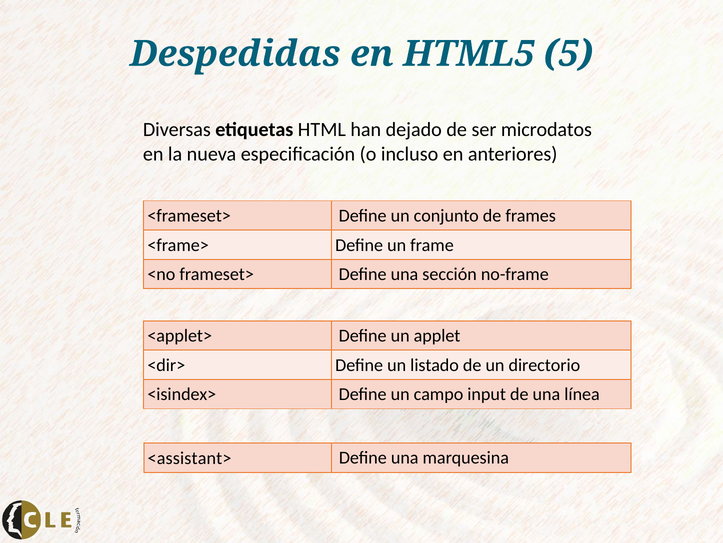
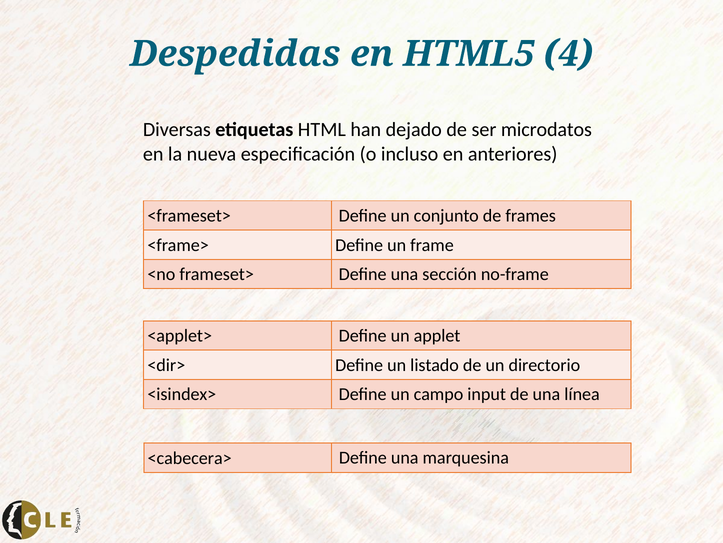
5: 5 -> 4 (568, 54)
<assistant>: <assistant> -> <cabecera> (190, 458)
